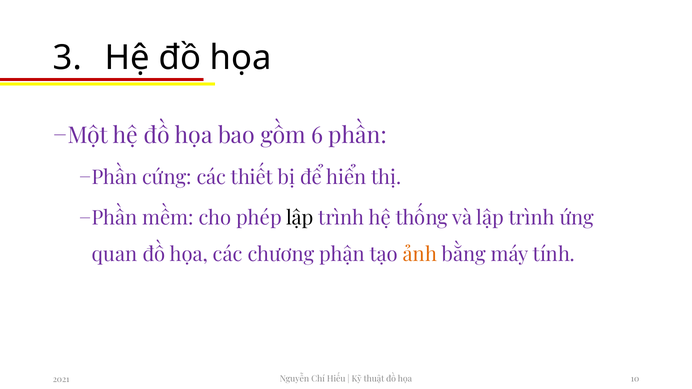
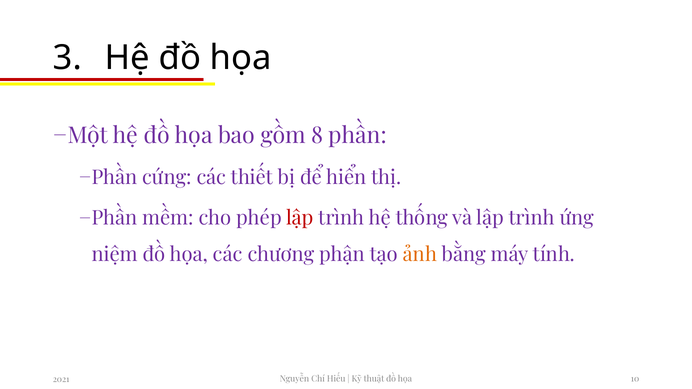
6: 6 -> 8 (317, 135)
lập colour: black -> red (300, 218)
quan: quan -> niệm (115, 255)
